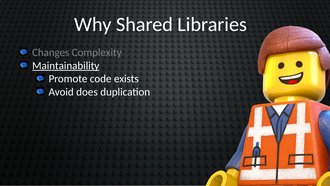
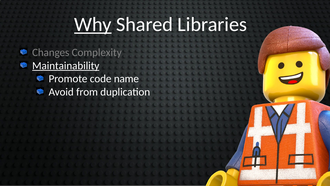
Why underline: none -> present (93, 24)
exists: exists -> name (126, 79)
does: does -> from (87, 92)
